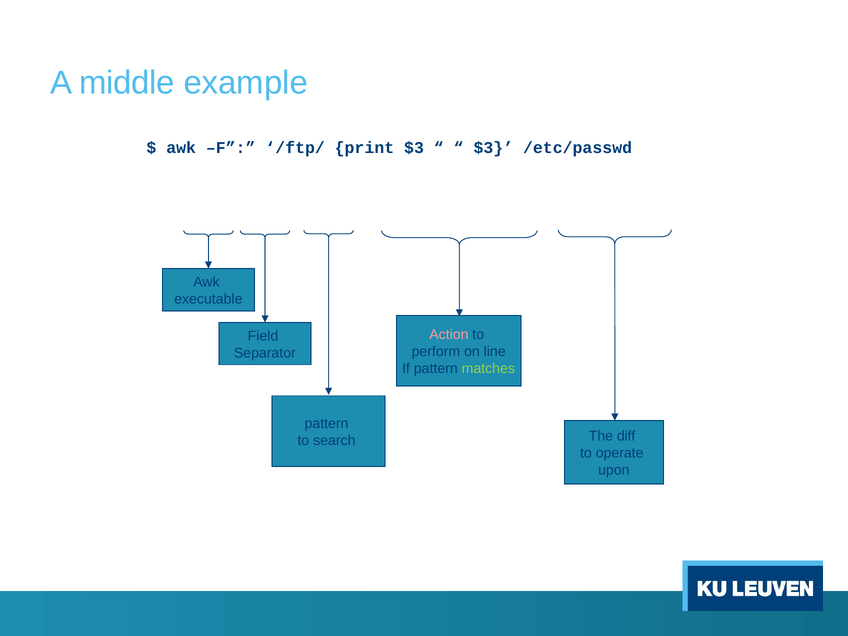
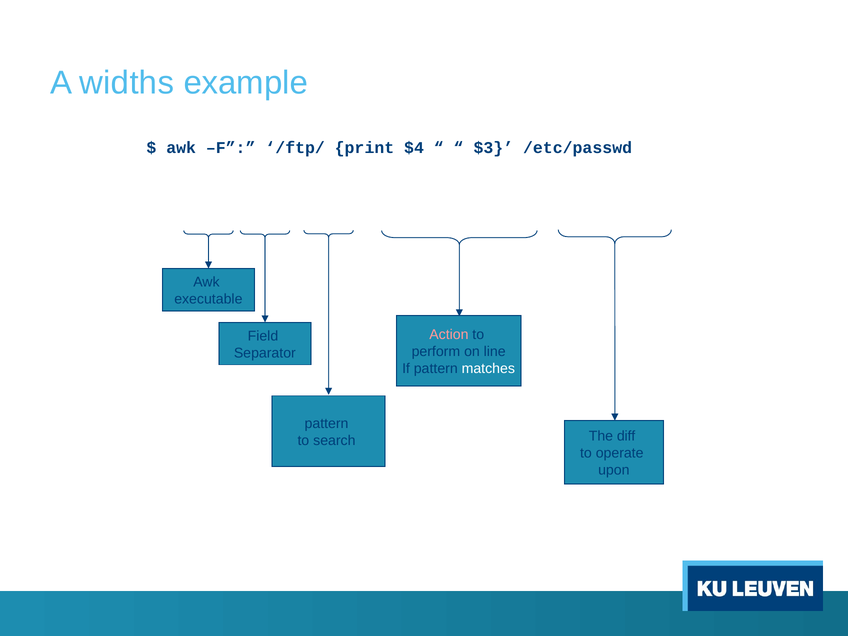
middle: middle -> widths (127, 83)
print $3: $3 -> $4 (414, 148)
matches colour: light green -> white (488, 369)
